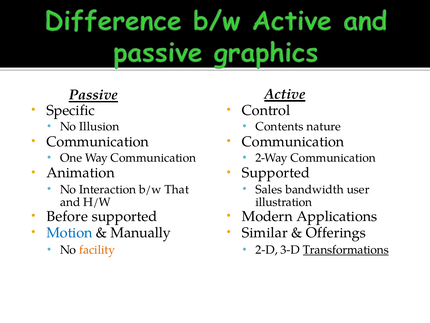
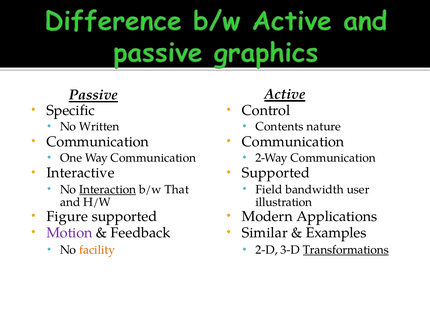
Illusion: Illusion -> Written (99, 126)
Animation: Animation -> Interactive (81, 173)
Interaction underline: none -> present (108, 189)
Sales: Sales -> Field (269, 189)
Before: Before -> Figure (67, 216)
Motion colour: blue -> purple (69, 232)
Manually: Manually -> Feedback (141, 232)
Offerings: Offerings -> Examples (336, 232)
